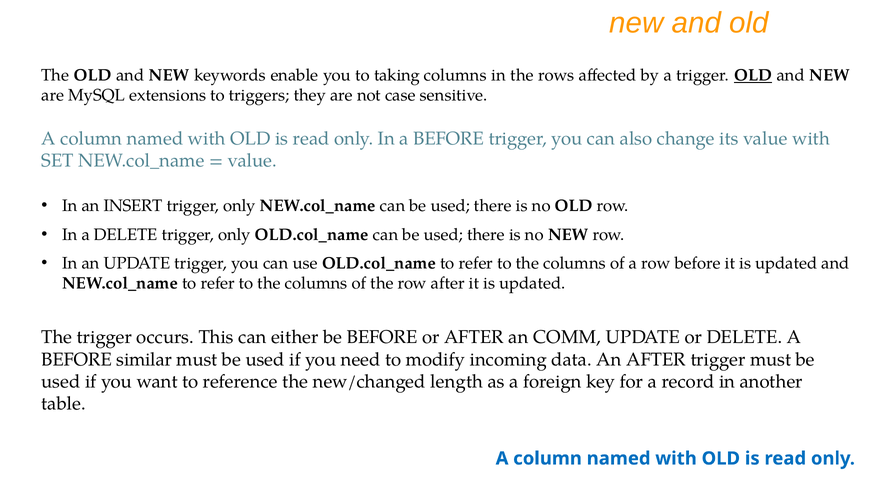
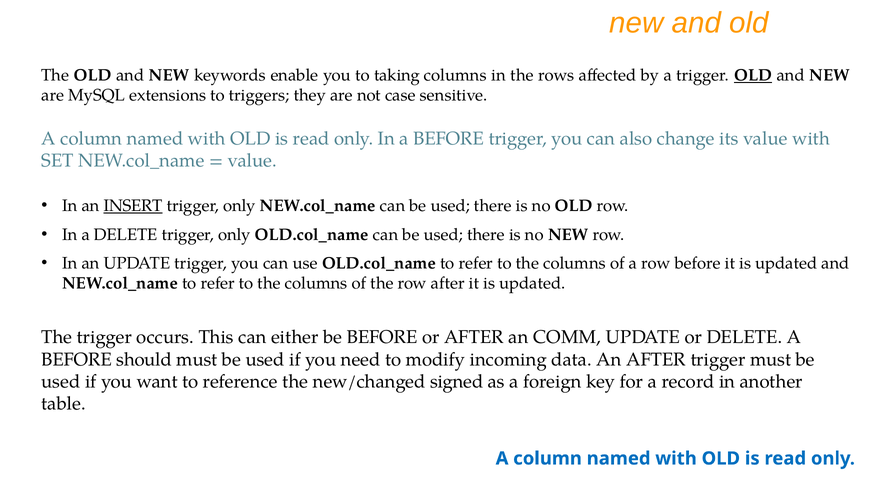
INSERT underline: none -> present (133, 206)
similar: similar -> should (144, 359)
length: length -> signed (457, 381)
